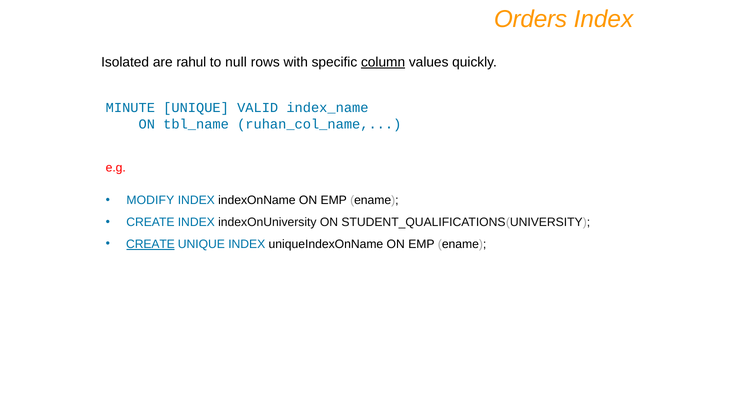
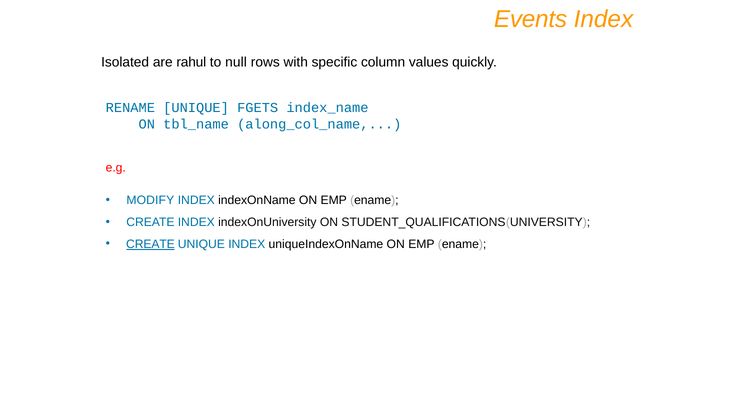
Orders: Orders -> Events (531, 19)
column underline: present -> none (383, 62)
MINUTE: MINUTE -> RENAME (130, 108)
VALID: VALID -> FGETS (258, 108)
ruhan_col_name: ruhan_col_name -> along_col_name (319, 124)
